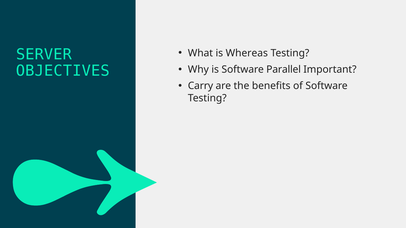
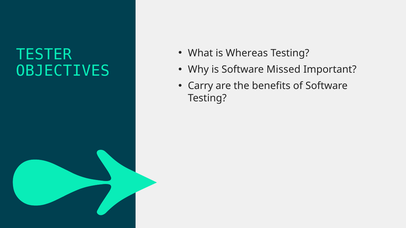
SERVER: SERVER -> TESTER (44, 55)
Parallel: Parallel -> Missed (284, 70)
